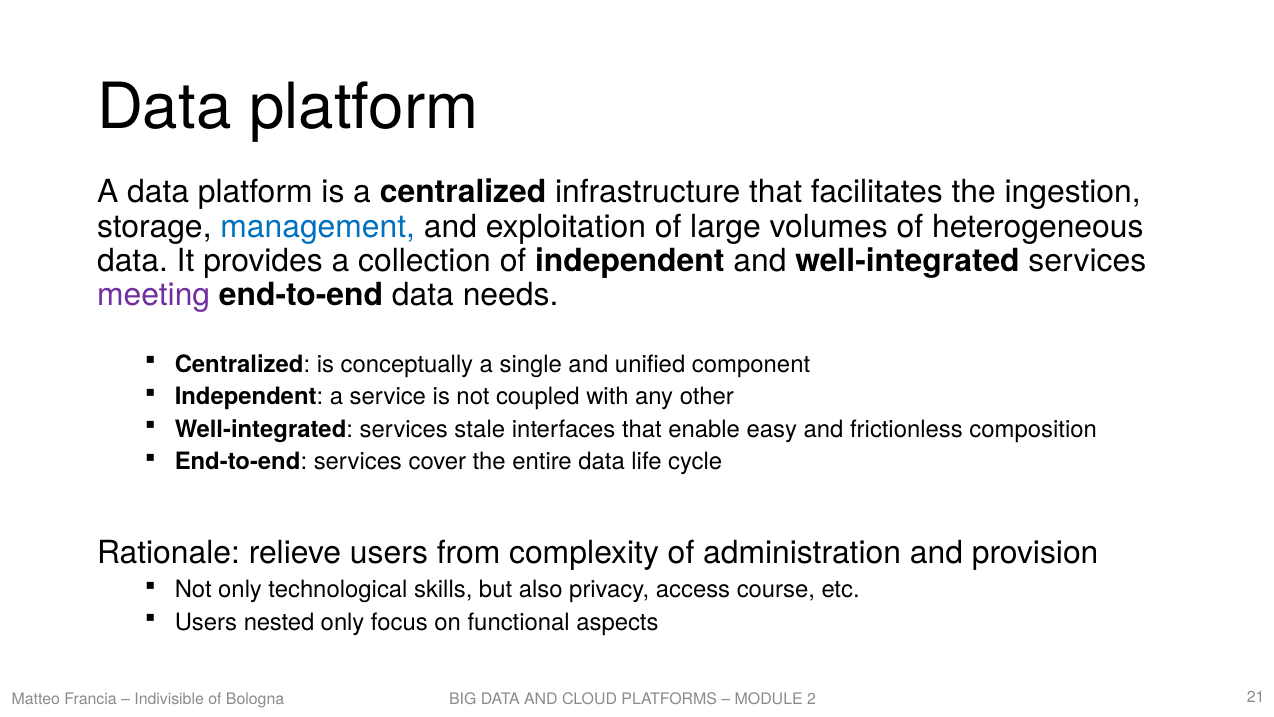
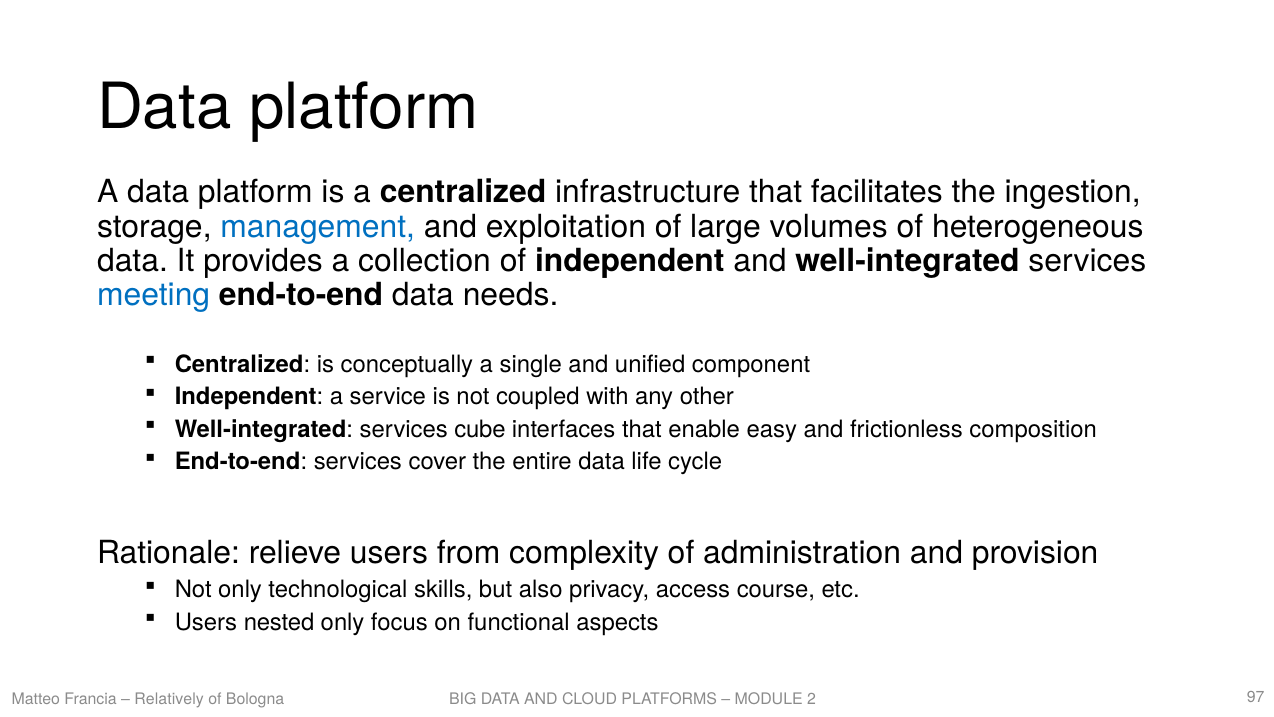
meeting colour: purple -> blue (154, 295)
stale: stale -> cube (480, 429)
Indivisible: Indivisible -> Relatively (169, 699)
21: 21 -> 97 (1256, 697)
